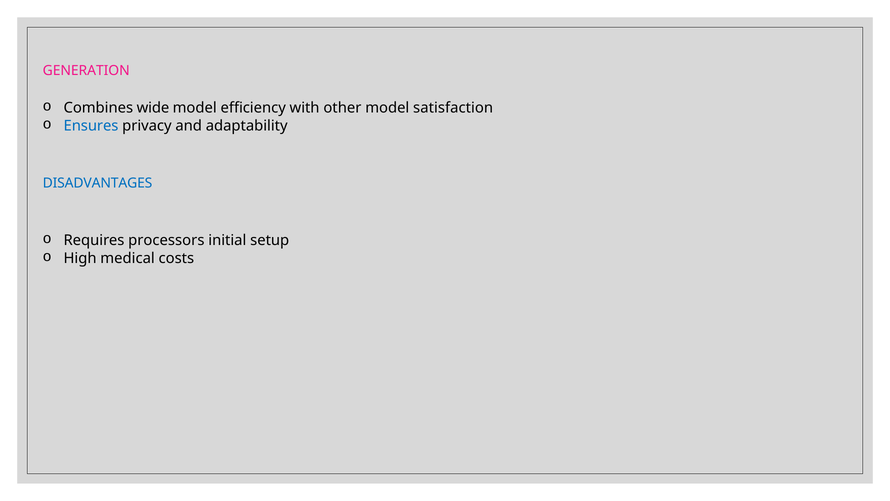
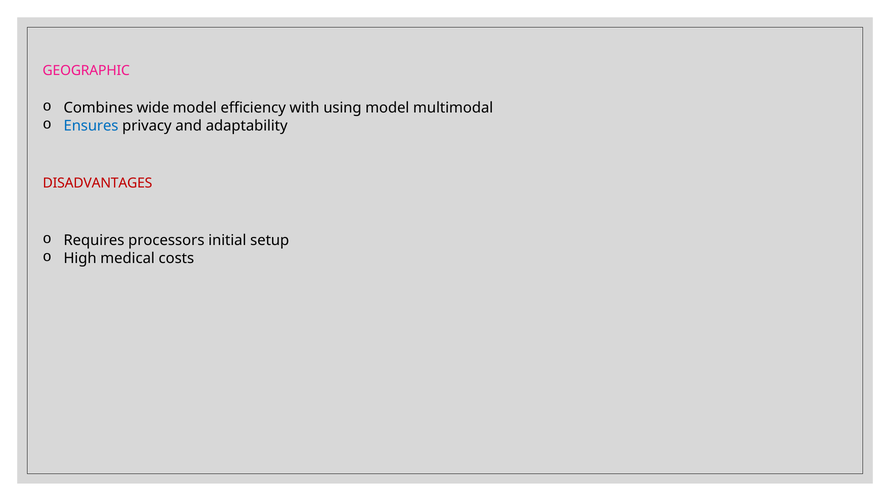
GENERATION: GENERATION -> GEOGRAPHIC (86, 71)
other: other -> using (342, 108)
satisfaction: satisfaction -> multimodal (453, 108)
DISADVANTAGES colour: blue -> red (97, 183)
